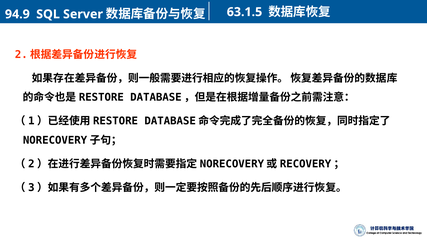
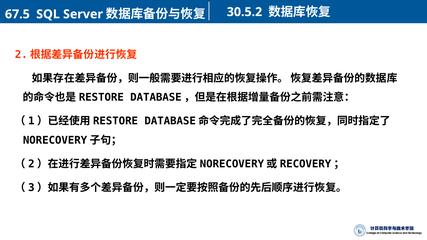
94.9: 94.9 -> 67.5 (17, 14)
63.1.5: 63.1.5 -> 30.5.2 (244, 12)
